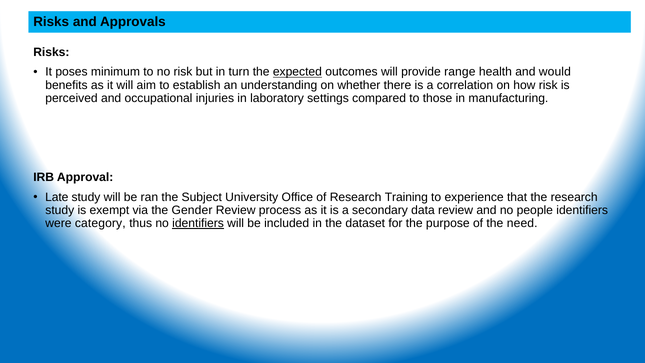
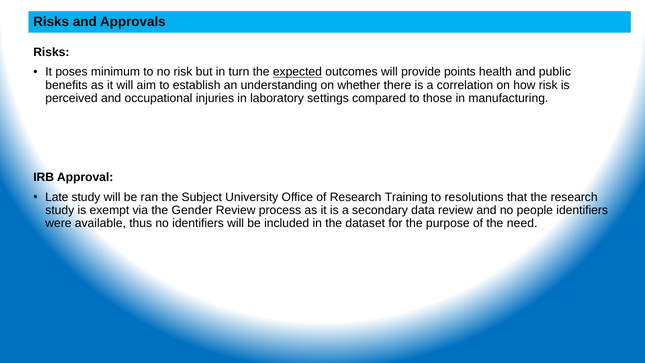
range: range -> points (460, 72)
would: would -> public (555, 72)
experience: experience -> resolutions (474, 197)
category: category -> available (100, 223)
identifiers underline: present -> none (198, 223)
